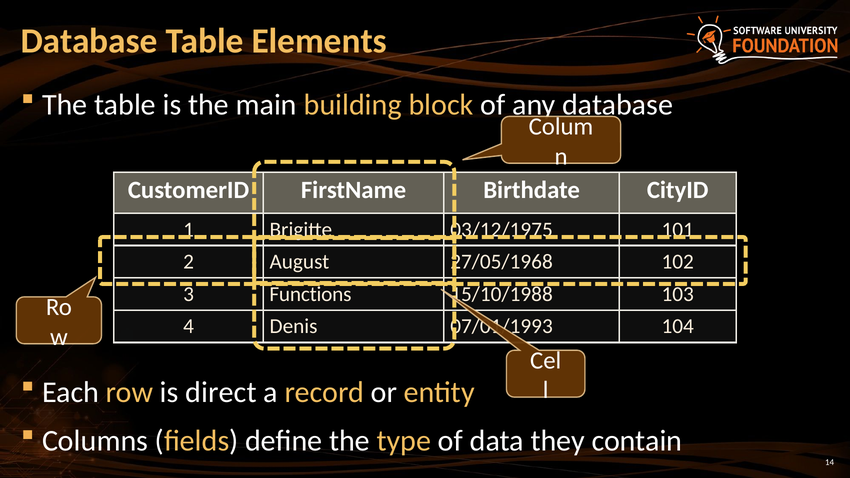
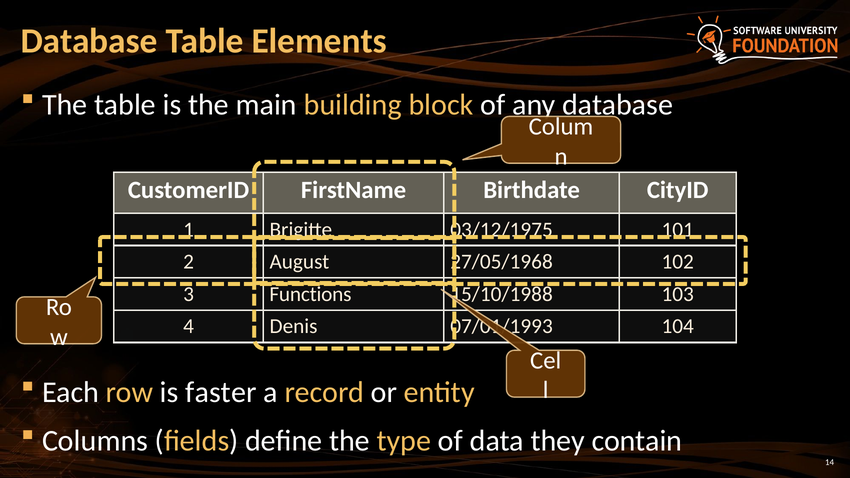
direct: direct -> faster (221, 392)
